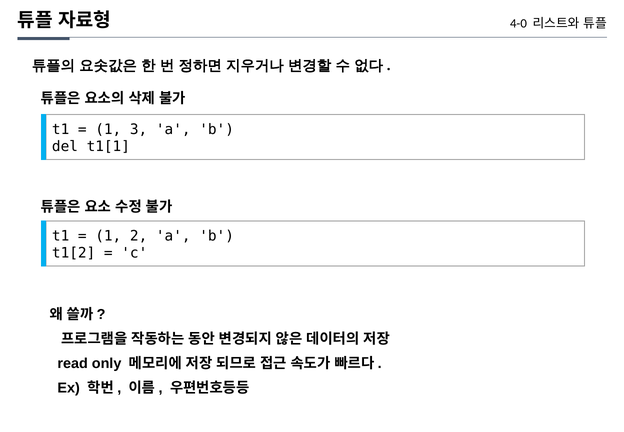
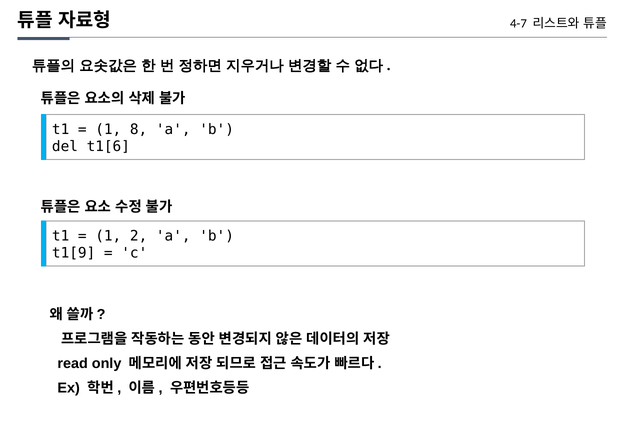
4-0: 4-0 -> 4-7 (518, 24)
3: 3 -> 8 (139, 129)
t1[1: t1[1 -> t1[6 (108, 147)
t1[2: t1[2 -> t1[9 (74, 253)
